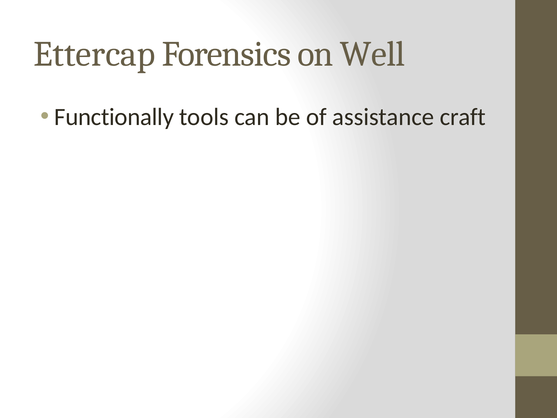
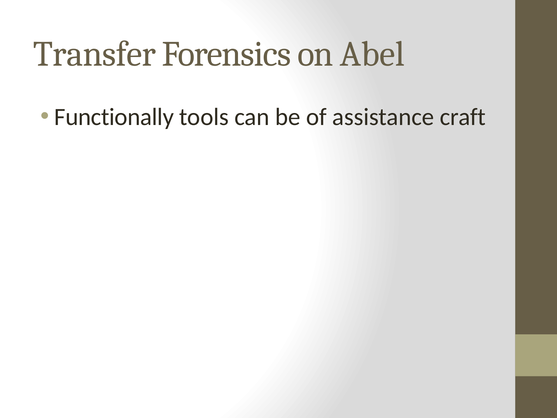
Ettercap: Ettercap -> Transfer (95, 54)
Well: Well -> Abel (372, 54)
